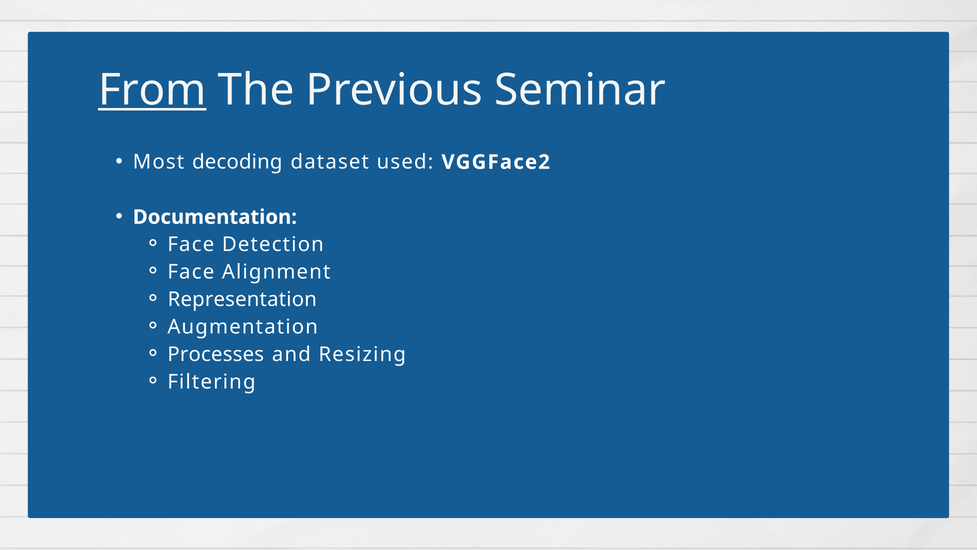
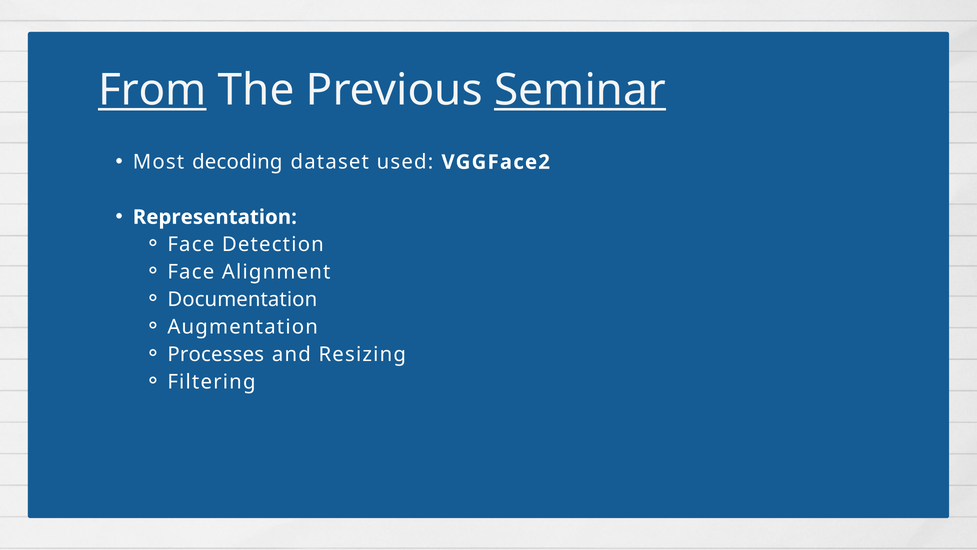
Seminar underline: none -> present (580, 90)
Documentation: Documentation -> Representation (215, 217)
Representation: Representation -> Documentation (242, 299)
